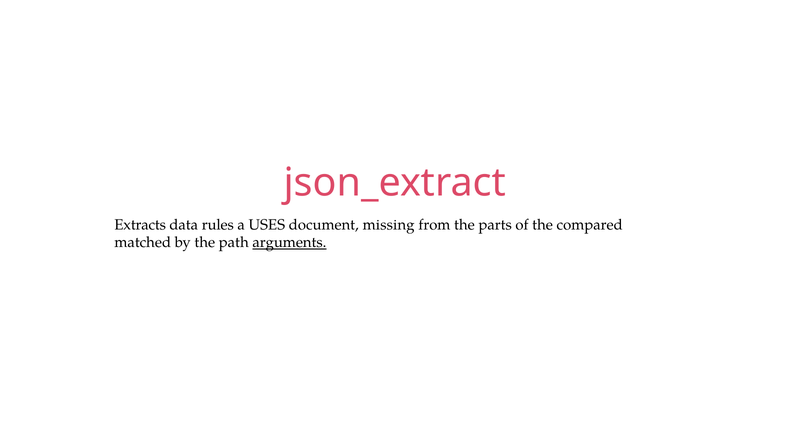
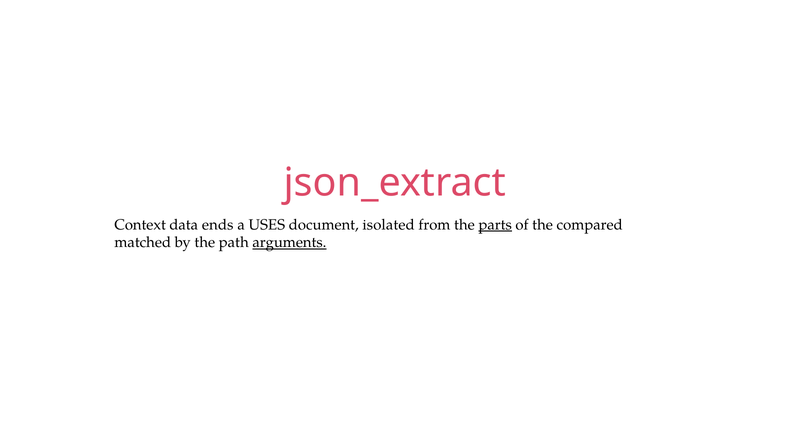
Extracts: Extracts -> Context (140, 224)
rules: rules -> ends (218, 224)
missing: missing -> isolated (389, 224)
parts underline: none -> present (495, 224)
